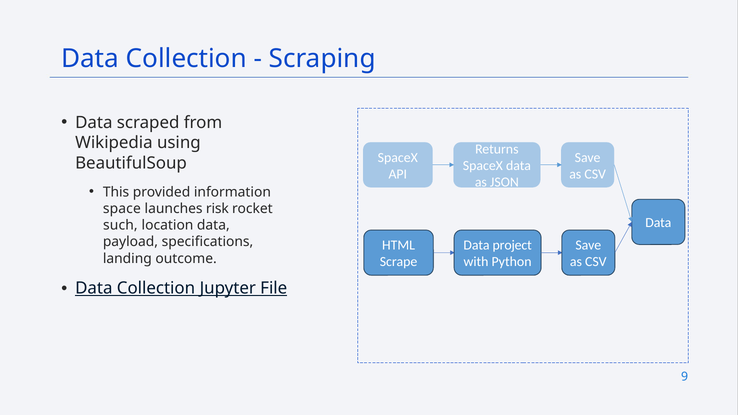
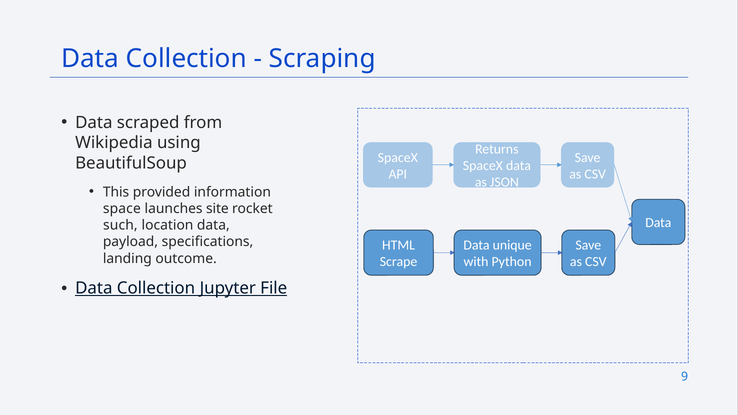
risk: risk -> site (217, 209)
project: project -> unique (512, 245)
